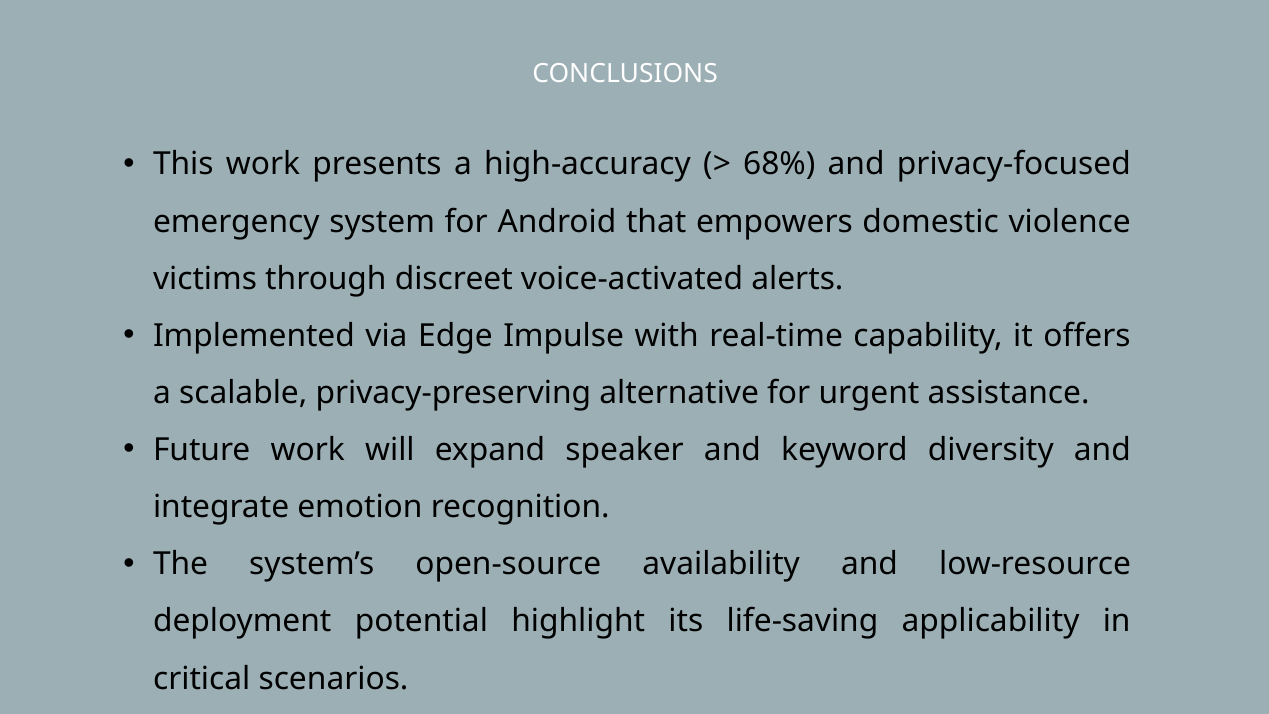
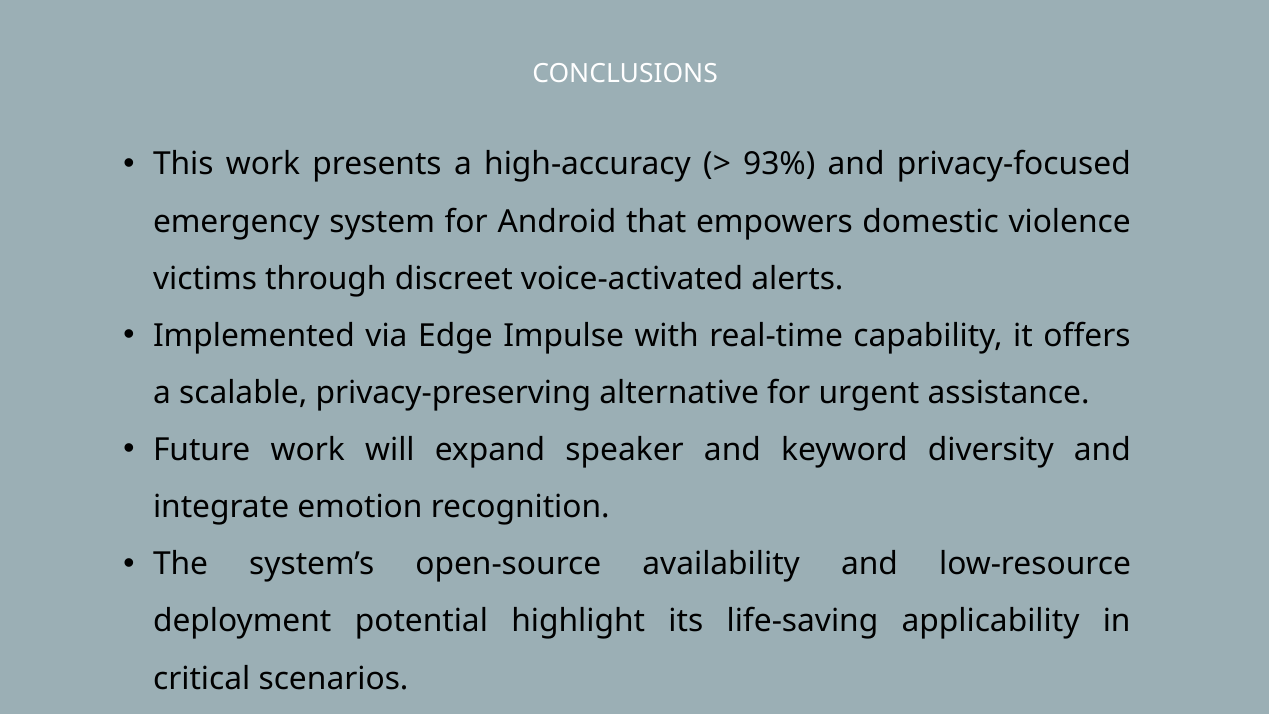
68%: 68% -> 93% (779, 164)
